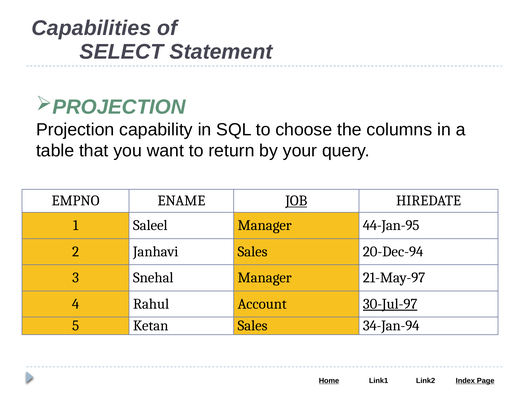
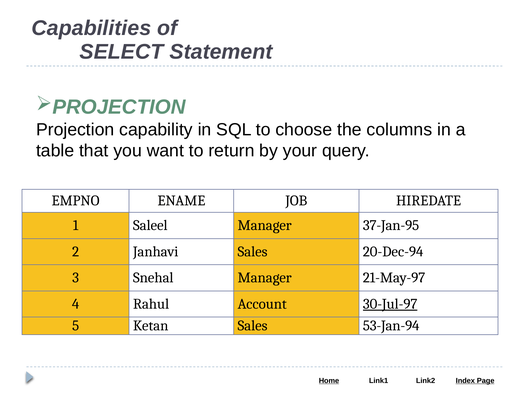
JOB underline: present -> none (296, 201)
44-Jan-95: 44-Jan-95 -> 37-Jan-95 (391, 226)
34-Jan-94: 34-Jan-94 -> 53-Jan-94 (391, 326)
